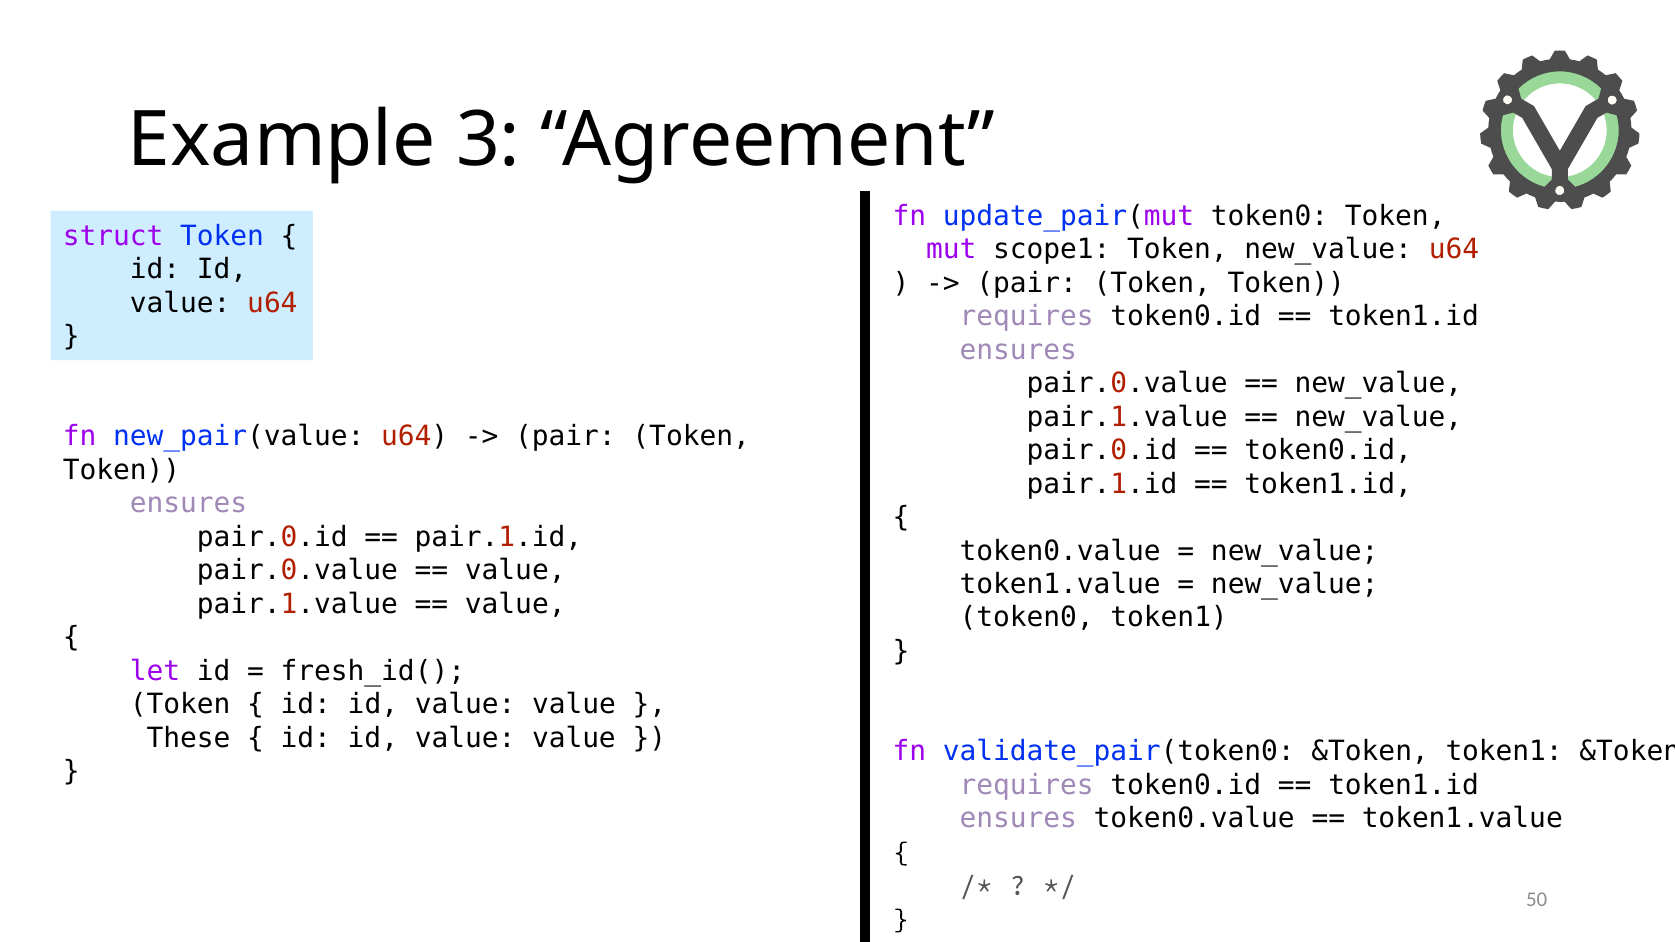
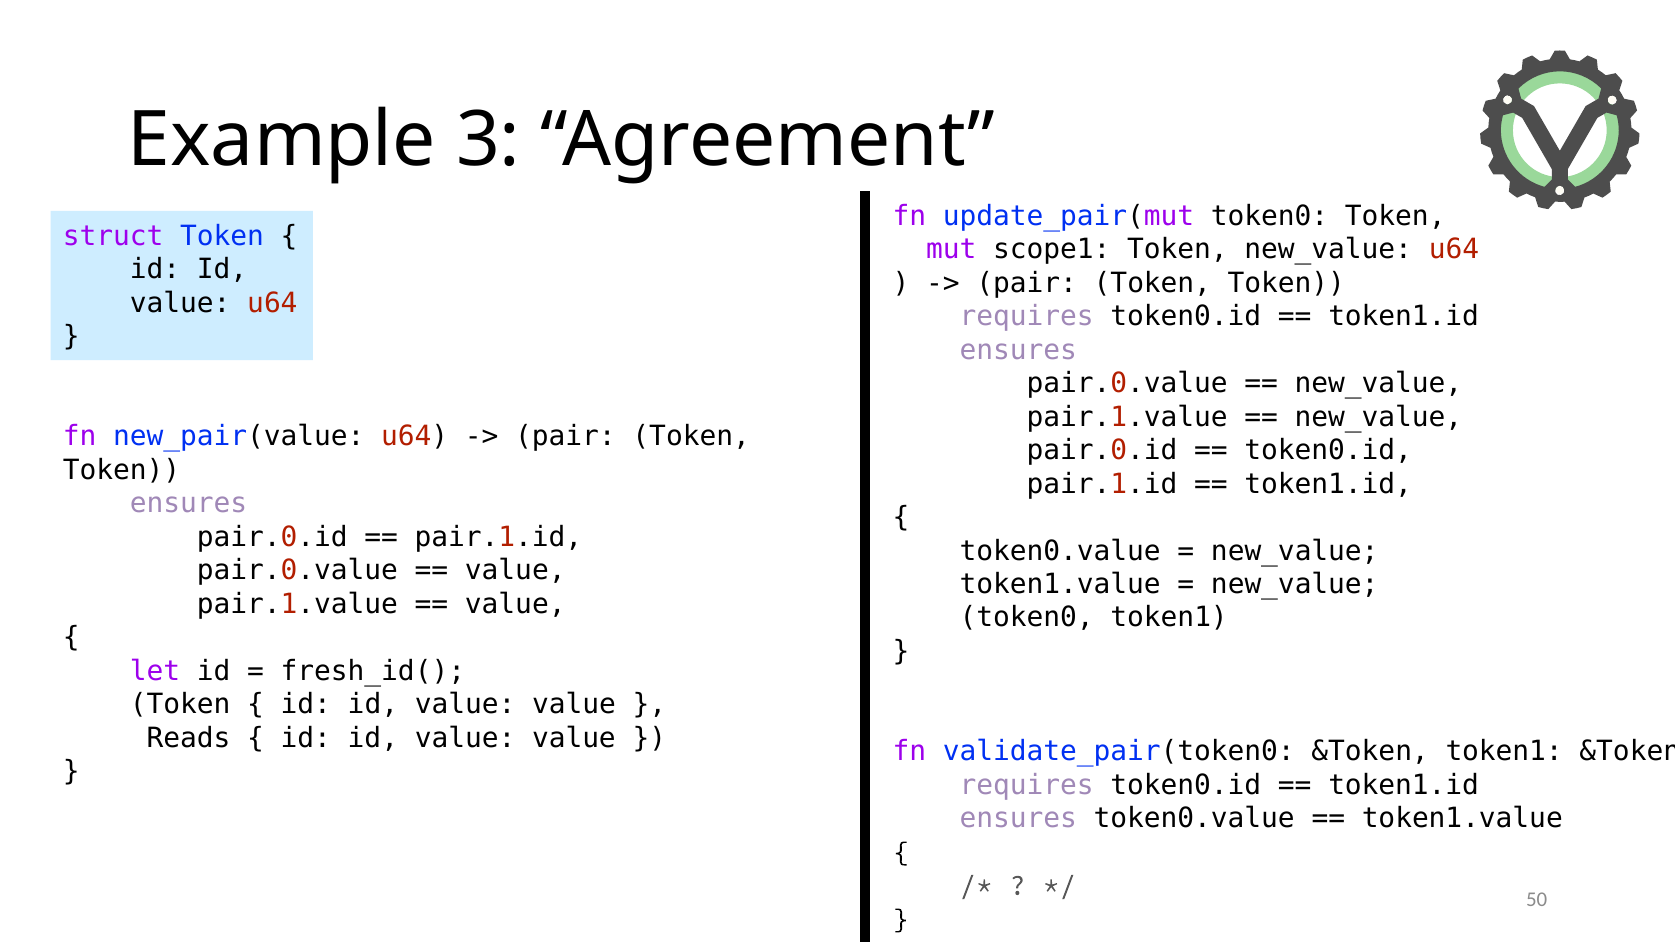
These: These -> Reads (189, 738)
